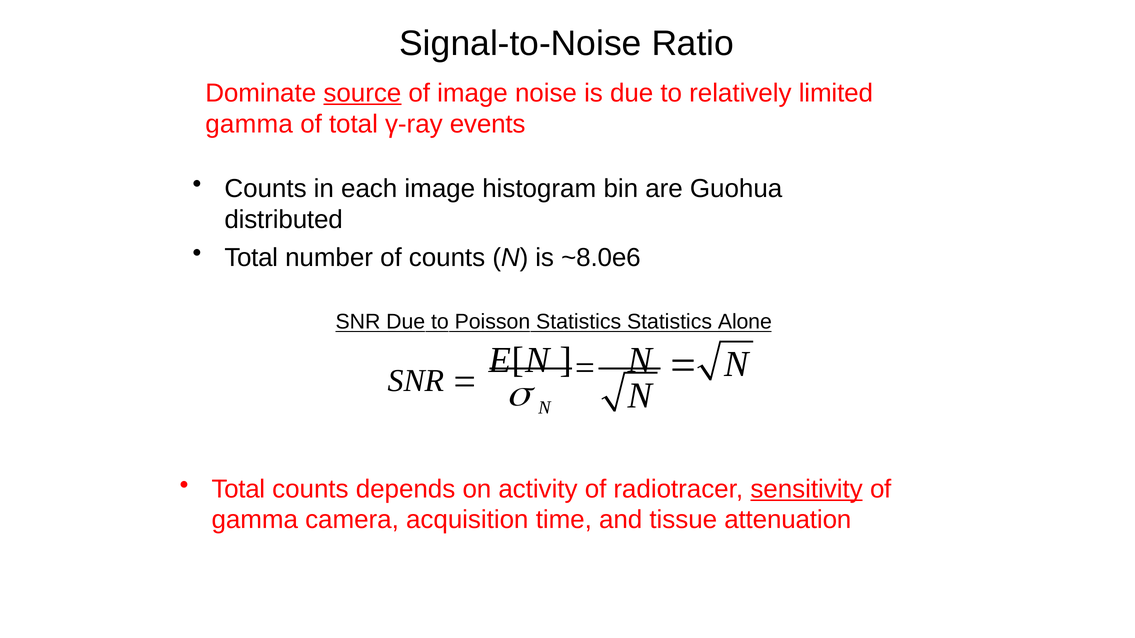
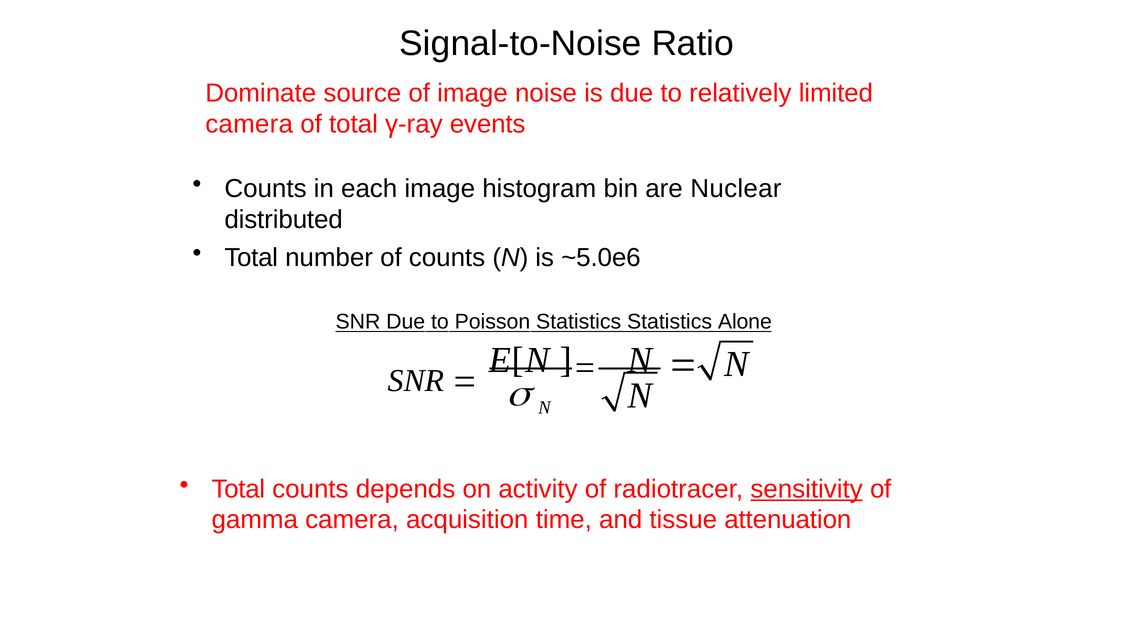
source underline: present -> none (362, 93)
gamma: gamma -> camera (249, 124)
Guohua: Guohua -> Nuclear (736, 189)
~8.0e6: ~8.0e6 -> ~5.0e6 (601, 258)
